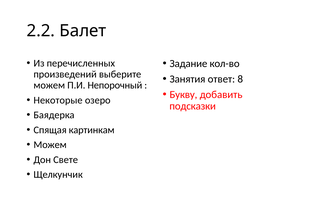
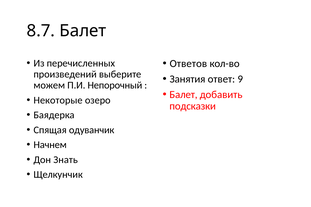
2.2: 2.2 -> 8.7 (41, 31)
Задание: Задание -> Ответов (188, 64)
8: 8 -> 9 (240, 79)
Букву: Букву -> Балет (183, 95)
картинкам: картинкам -> одуванчик (92, 130)
Можем: Можем -> Начнем (50, 145)
Свете: Свете -> Знать (66, 160)
